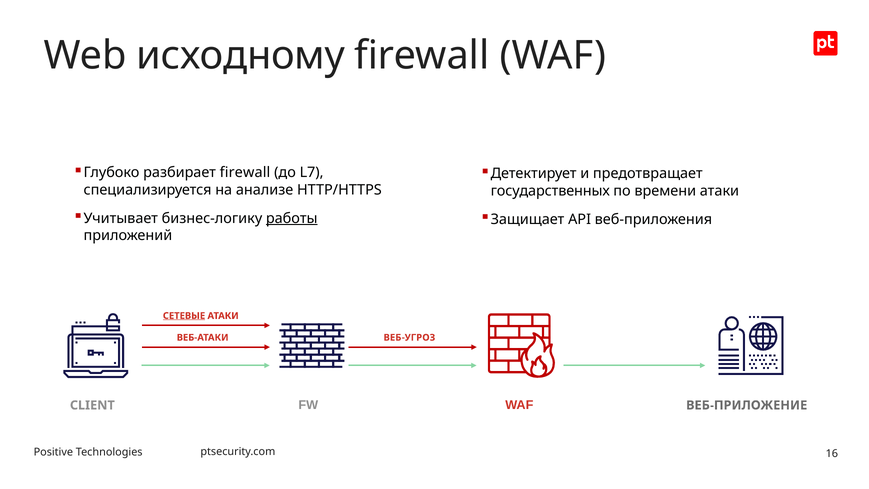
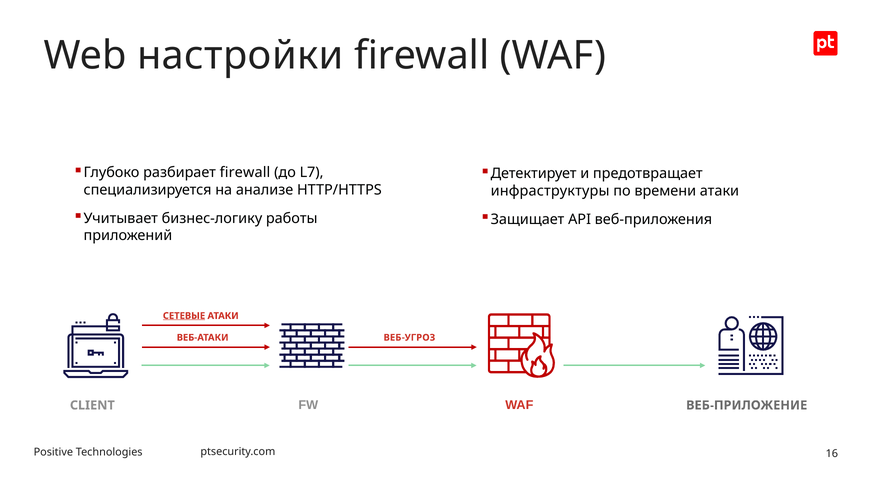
исходному: исходному -> настройки (240, 55)
государственных: государственных -> инфраструктуры (550, 191)
работы underline: present -> none (292, 218)
